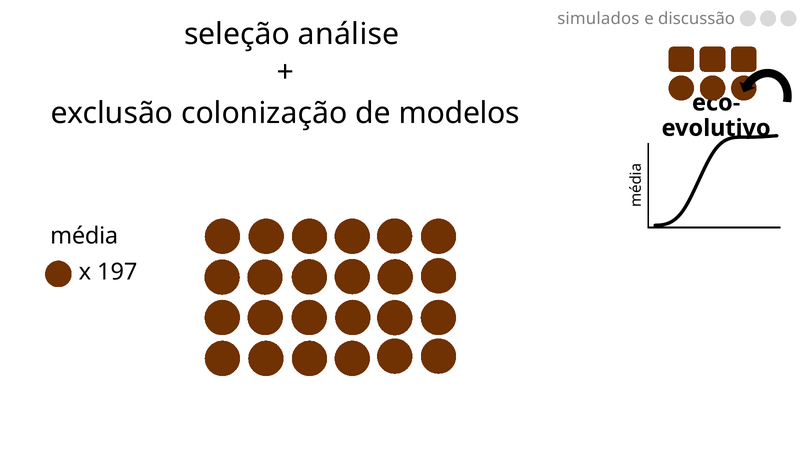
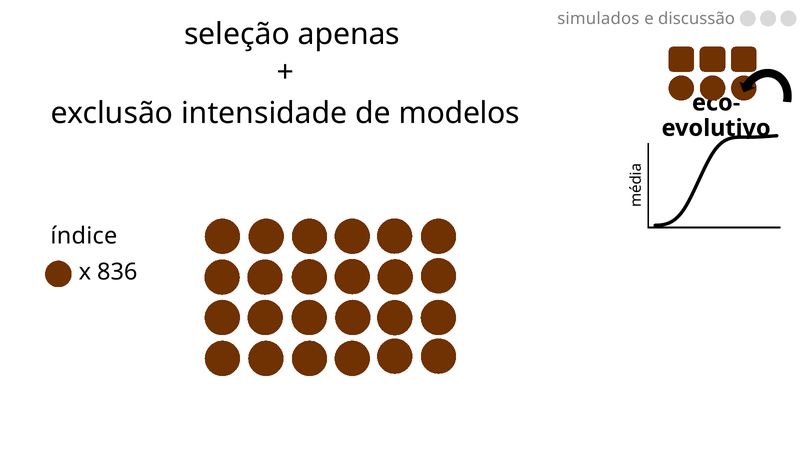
análise: análise -> apenas (349, 34)
colonização: colonização -> intensidade (264, 114)
média: média -> índice (84, 236)
197: 197 -> 836 (117, 272)
